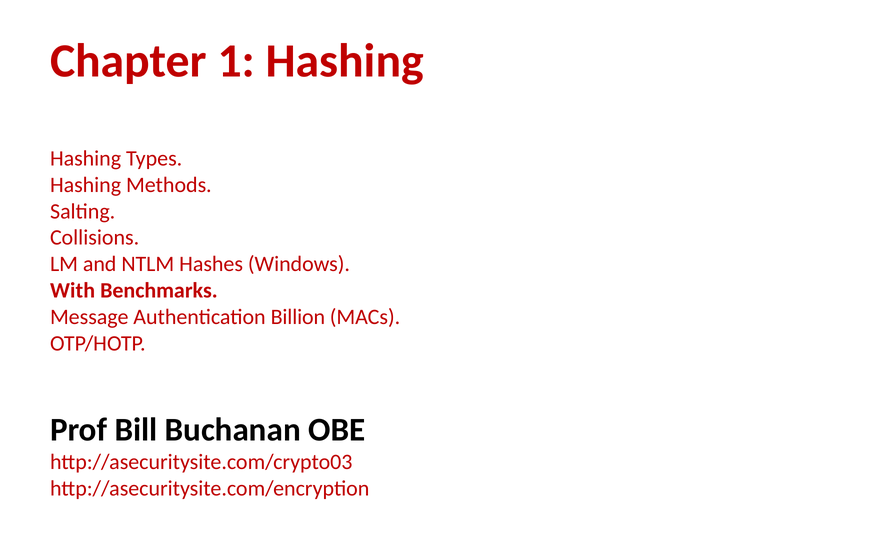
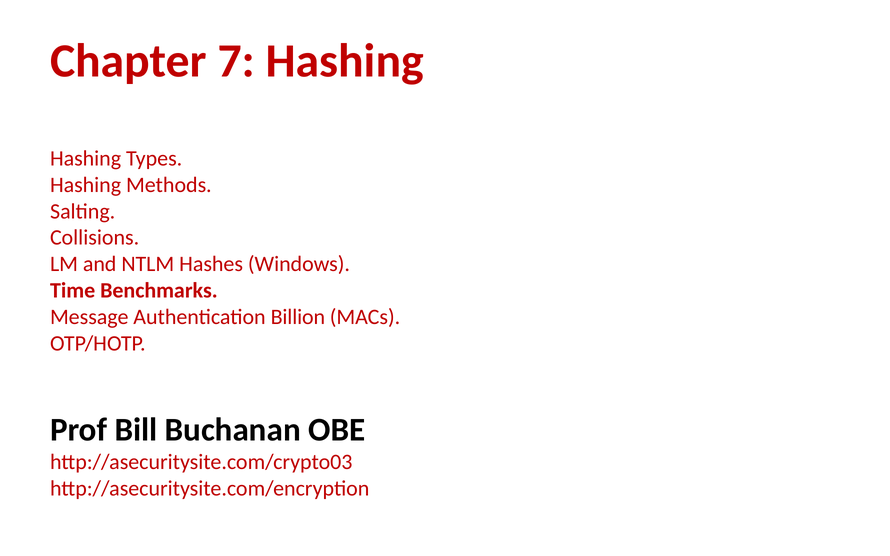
1: 1 -> 7 (236, 61)
With: With -> Time (73, 291)
